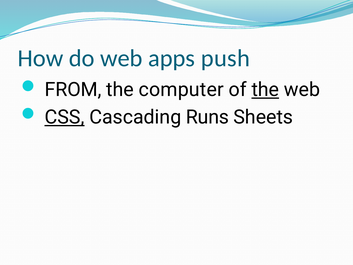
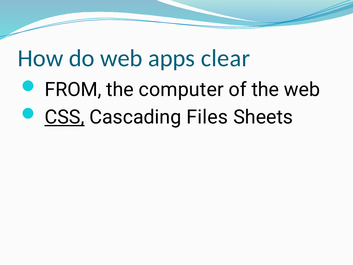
push: push -> clear (225, 58)
the underline: present -> none (265, 90)
Runs: Runs -> Files (207, 117)
